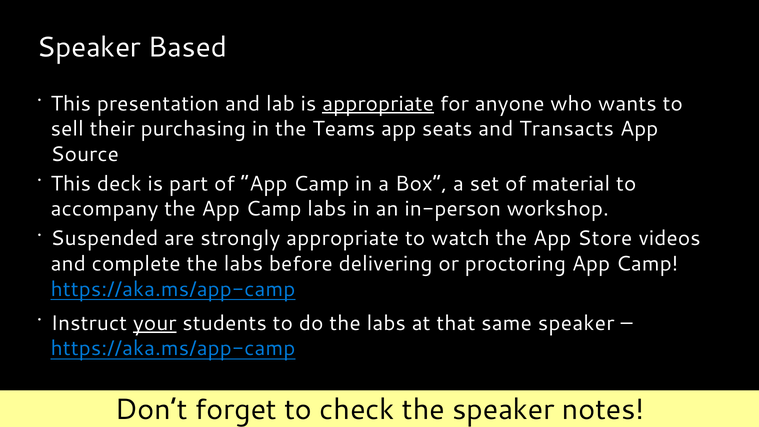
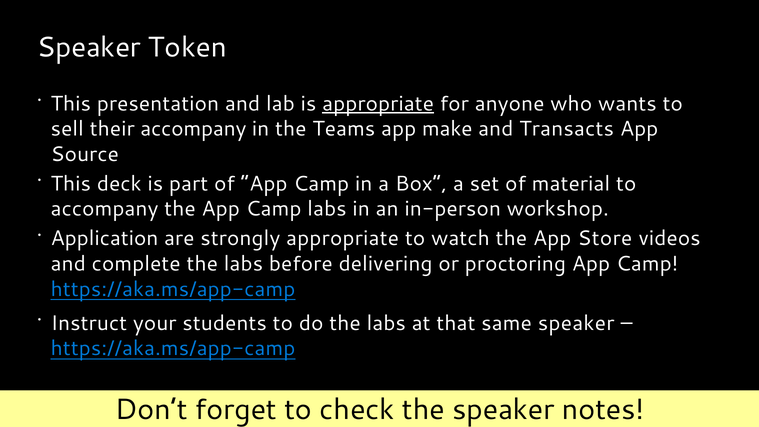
Based: Based -> Token (187, 48)
their purchasing: purchasing -> accompany (193, 129)
seats: seats -> make (447, 129)
Suspended: Suspended -> Application (104, 238)
your underline: present -> none (155, 323)
